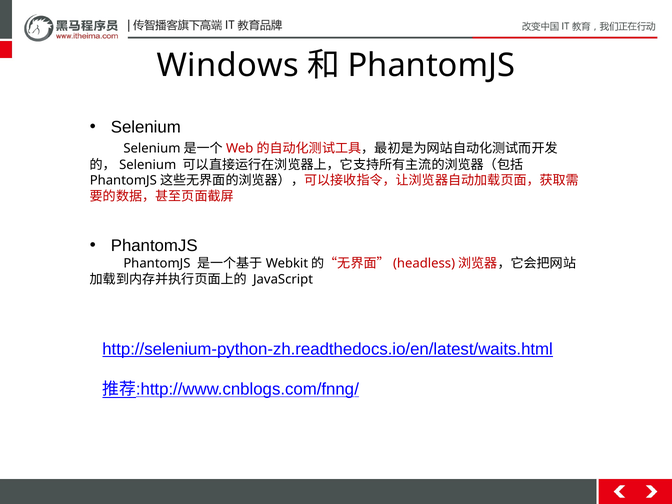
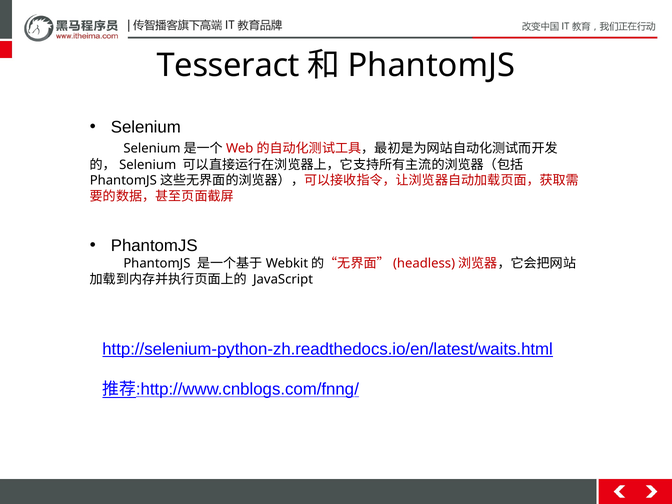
Windows: Windows -> Tesseract (228, 66)
